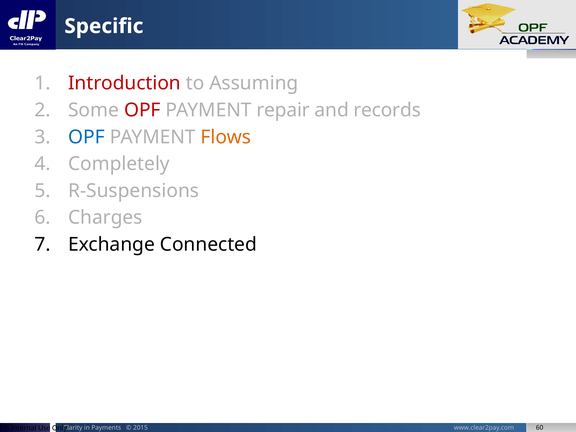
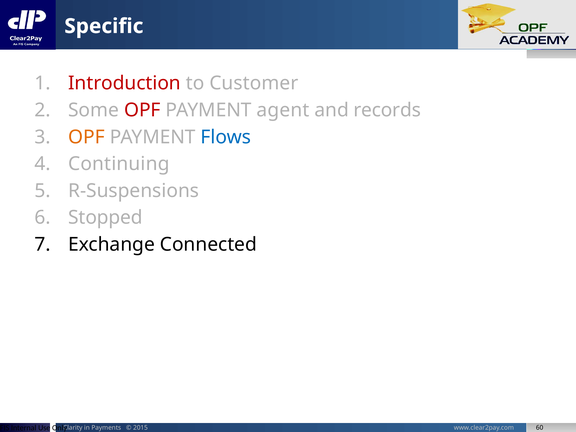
Assuming: Assuming -> Customer (254, 83)
repair: repair -> agent (283, 110)
OPF colour: blue -> orange (86, 137)
Flows colour: orange -> blue (226, 137)
Completely: Completely -> Continuing (119, 164)
Charges: Charges -> Stopped (105, 218)
